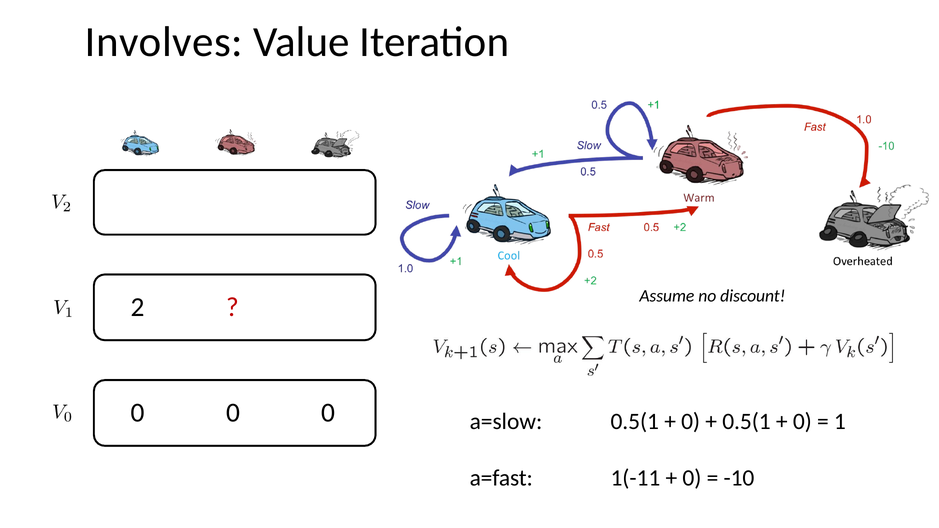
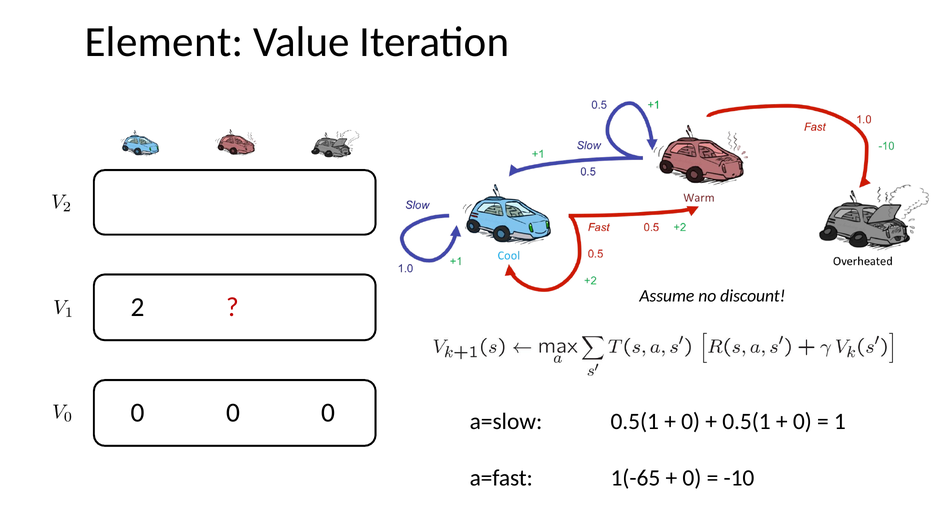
Involves: Involves -> Element (164, 42)
1(-11: 1(-11 -> 1(-65 (635, 478)
